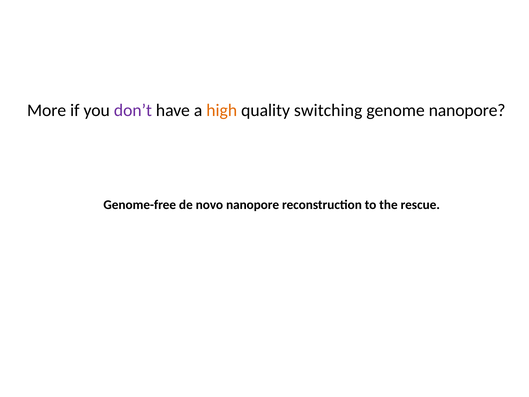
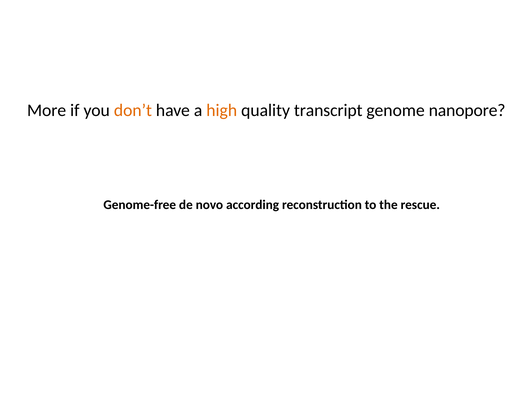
don’t colour: purple -> orange (133, 110)
switching: switching -> transcript (328, 110)
novo nanopore: nanopore -> according (253, 205)
